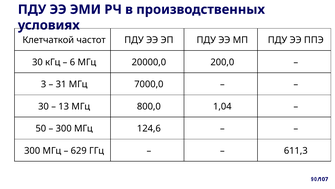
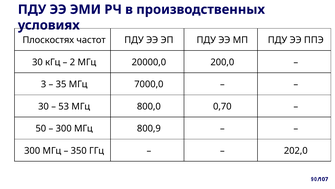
Клетчаткой: Клетчаткой -> Плоскостях (48, 40)
6: 6 -> 2 (72, 62)
31: 31 -> 35 (61, 84)
13: 13 -> 53 (64, 106)
1,04: 1,04 -> 0,70 (222, 106)
124,6: 124,6 -> 800,9 (149, 128)
629: 629 -> 350 (79, 150)
611,3: 611,3 -> 202,0 (296, 150)
